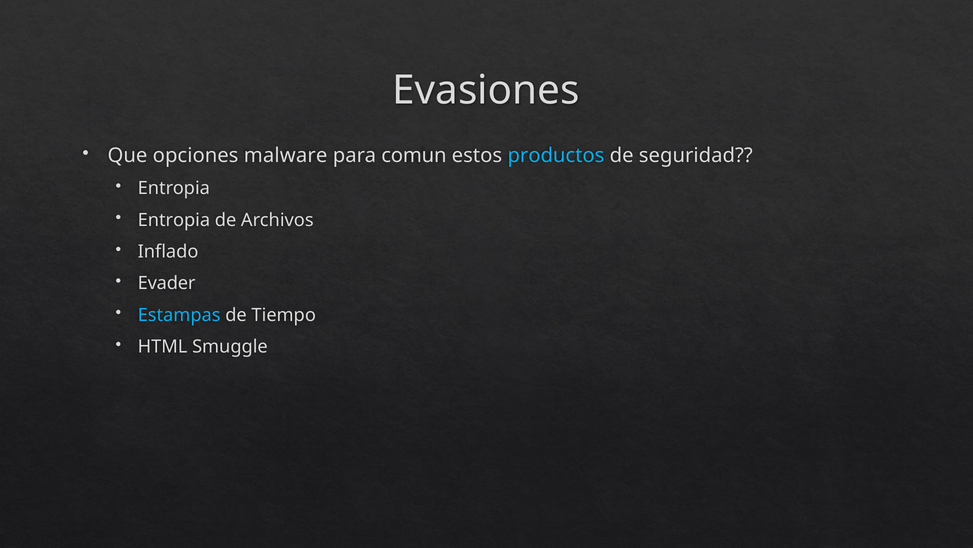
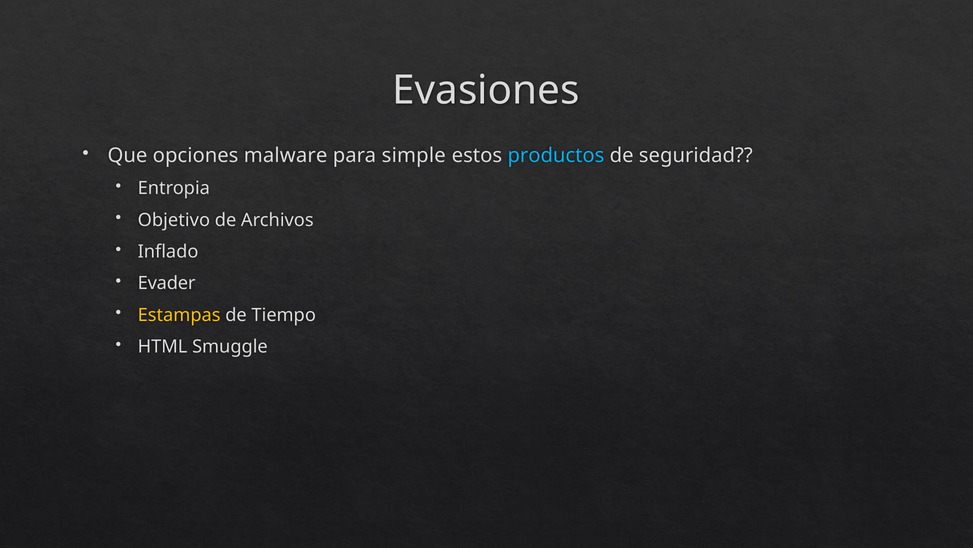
comun: comun -> simple (414, 155)
Entropia: Entropia -> Objetivo (174, 220)
Estampas colour: light blue -> yellow (179, 315)
